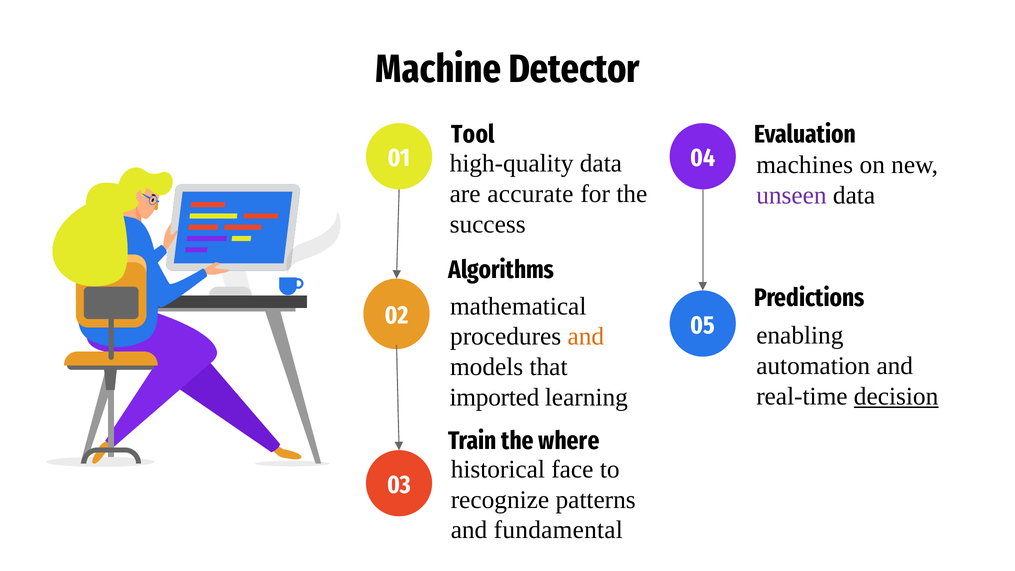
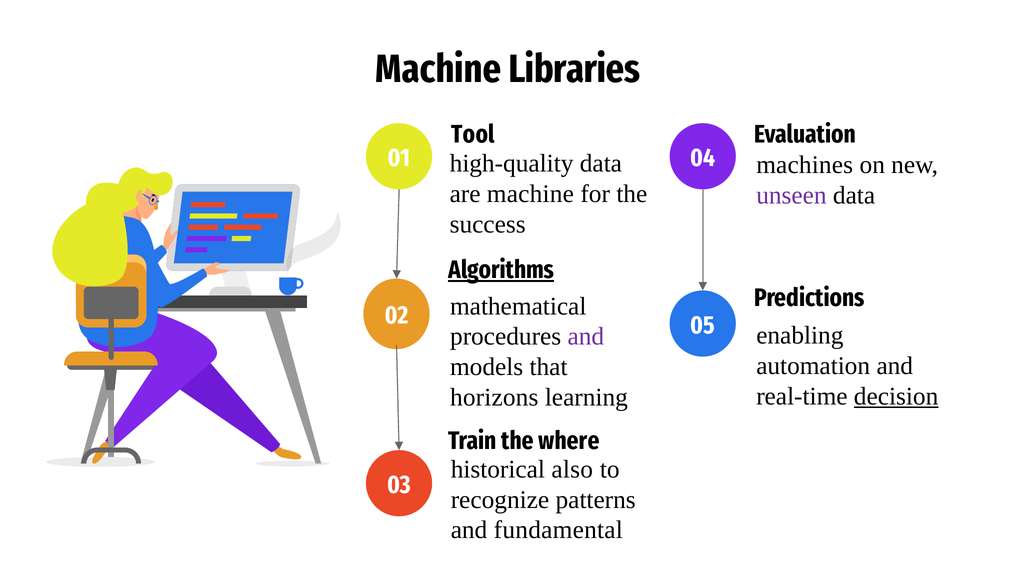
Detector: Detector -> Libraries (574, 69)
are accurate: accurate -> machine (530, 194)
Algorithms underline: none -> present (501, 270)
and colour: orange -> purple (586, 337)
imported: imported -> horizons (494, 397)
face: face -> also (572, 469)
